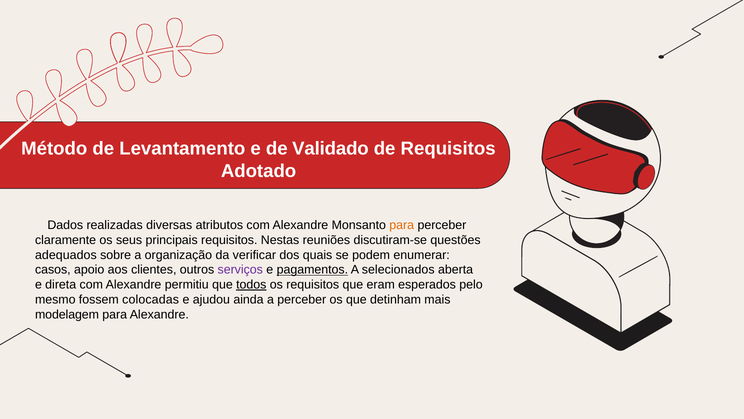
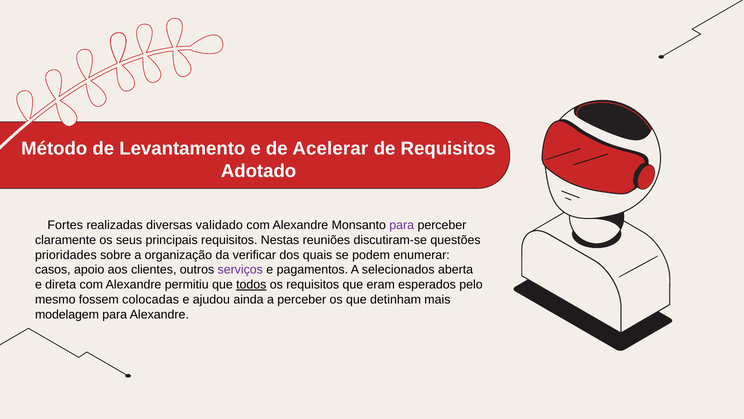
Validado: Validado -> Acelerar (330, 149)
Dados: Dados -> Fortes (65, 225)
atributos: atributos -> validado (219, 225)
para colour: orange -> purple (402, 225)
adequados: adequados -> prioridades (66, 255)
pagamentos underline: present -> none (312, 270)
